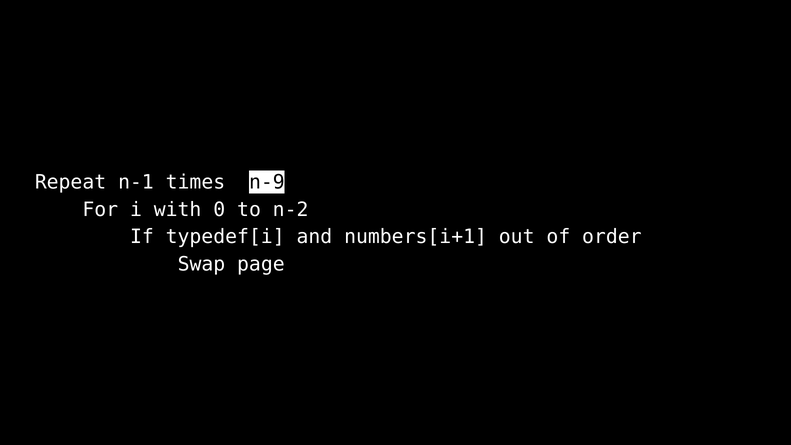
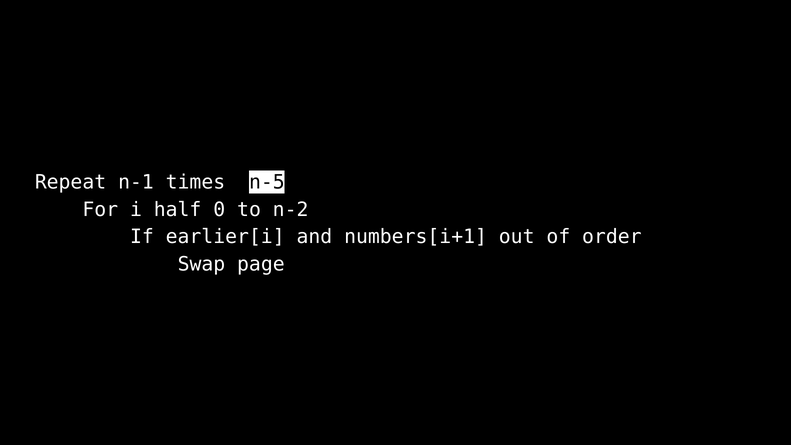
n-9: n-9 -> n-5 (267, 182)
with: with -> half (178, 210)
typedef[i: typedef[i -> earlier[i (225, 237)
